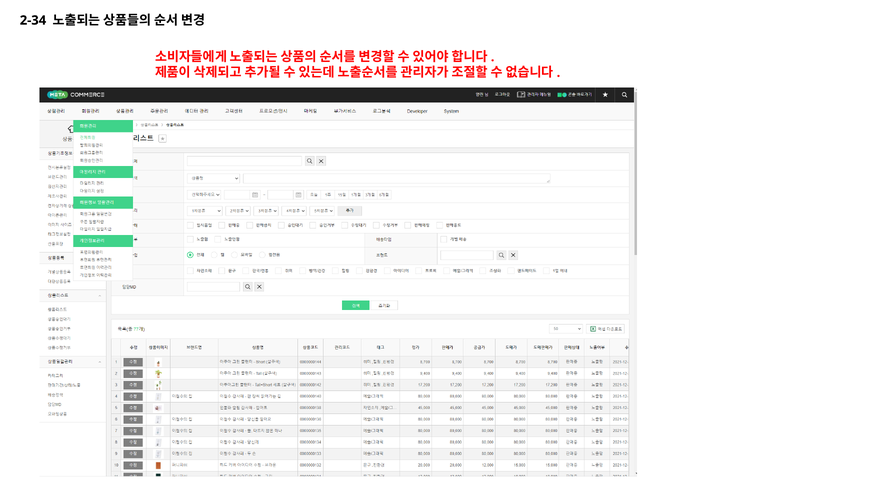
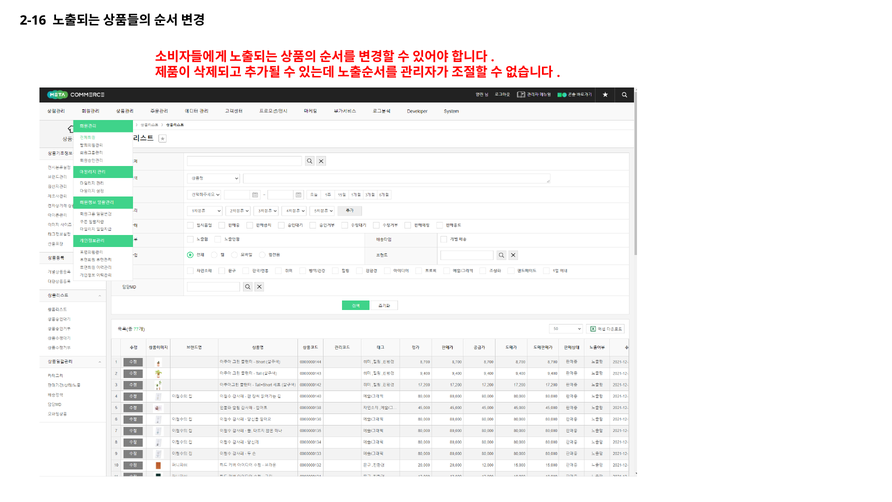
2-34: 2-34 -> 2-16 (33, 20)
